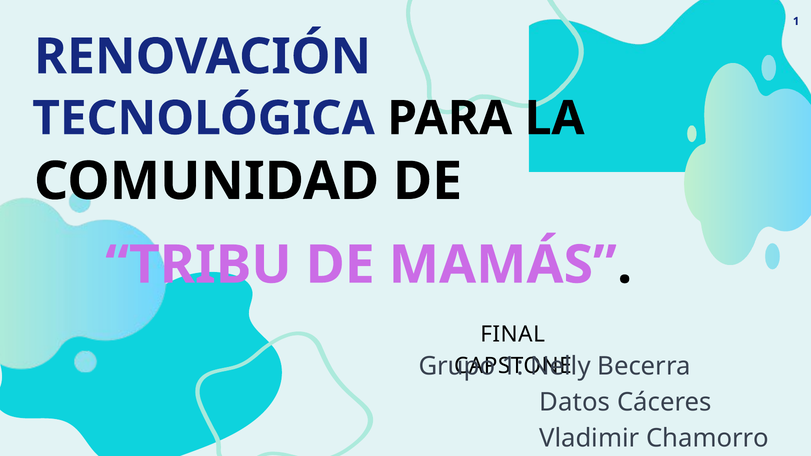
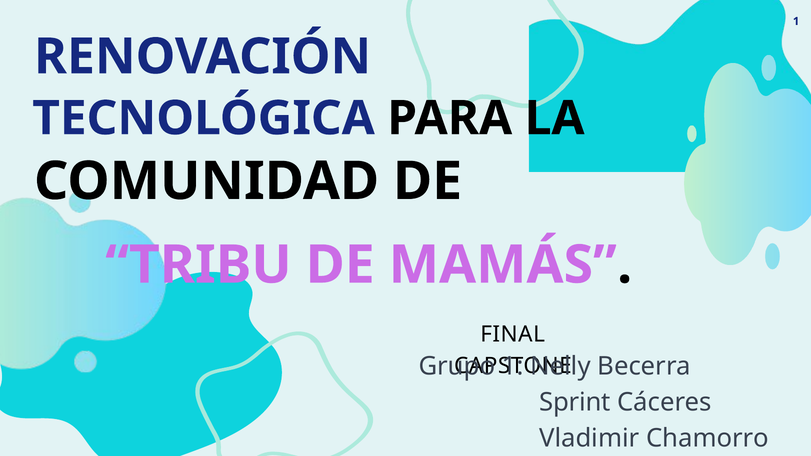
Datos: Datos -> Sprint (575, 403)
